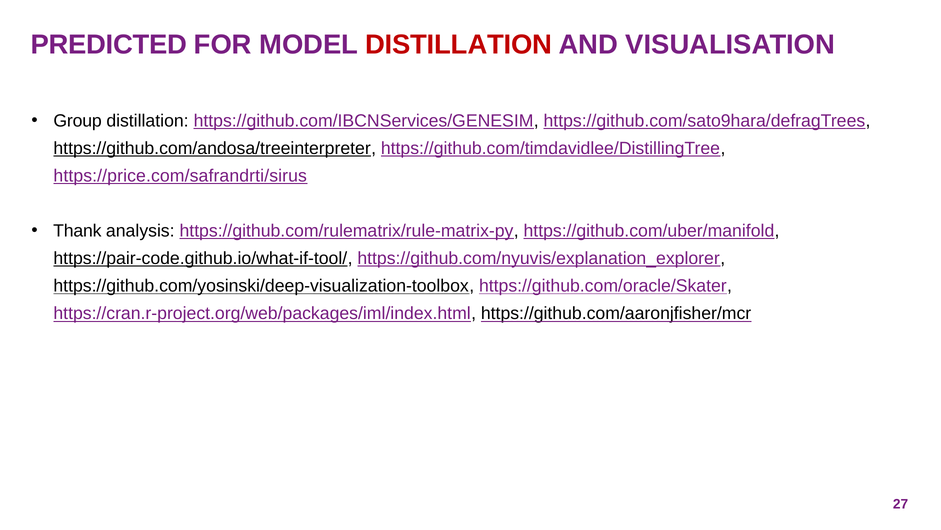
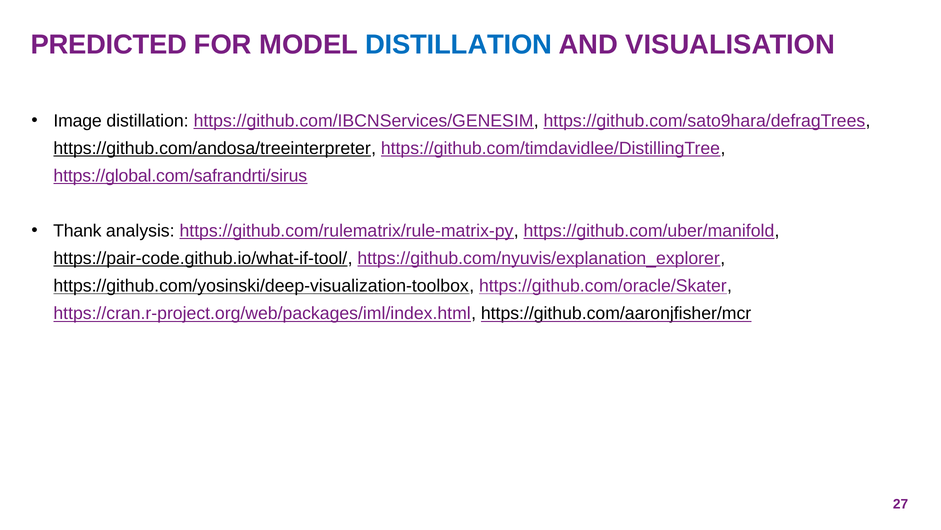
DISTILLATION colour: red -> blue (459, 44)
Group: Group -> Image (78, 121)
https://price.com/safrandrti/sirus: https://price.com/safrandrti/sirus -> https://global.com/safrandrti/sirus (180, 176)
